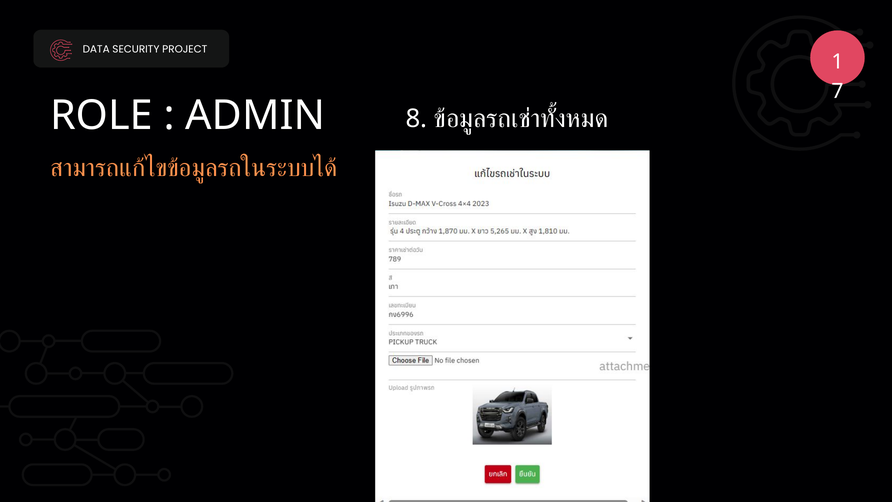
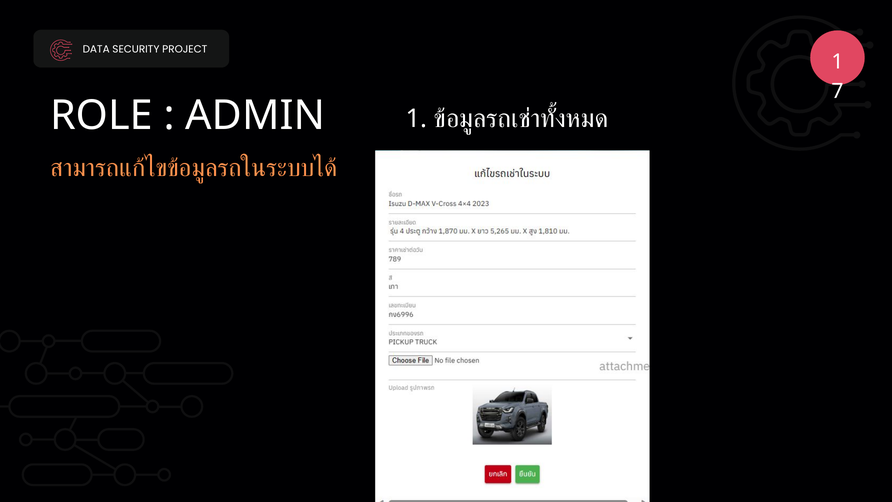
ADMIN 8: 8 -> 1 (416, 119)
